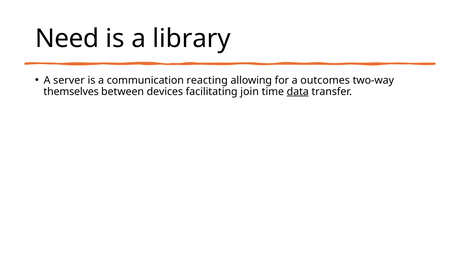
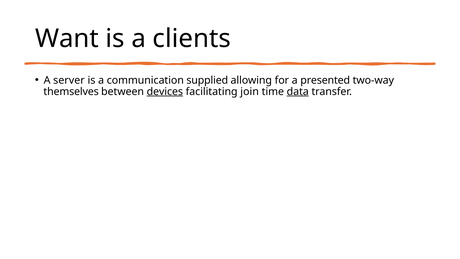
Need: Need -> Want (67, 39)
library: library -> clients (192, 39)
reacting: reacting -> supplied (207, 80)
outcomes: outcomes -> presented (325, 80)
devices underline: none -> present (165, 92)
